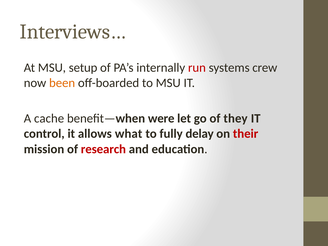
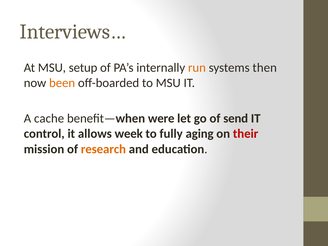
run colour: red -> orange (197, 68)
crew: crew -> then (265, 68)
they: they -> send (236, 119)
what: what -> week (129, 134)
delay: delay -> aging (200, 134)
research colour: red -> orange (103, 149)
